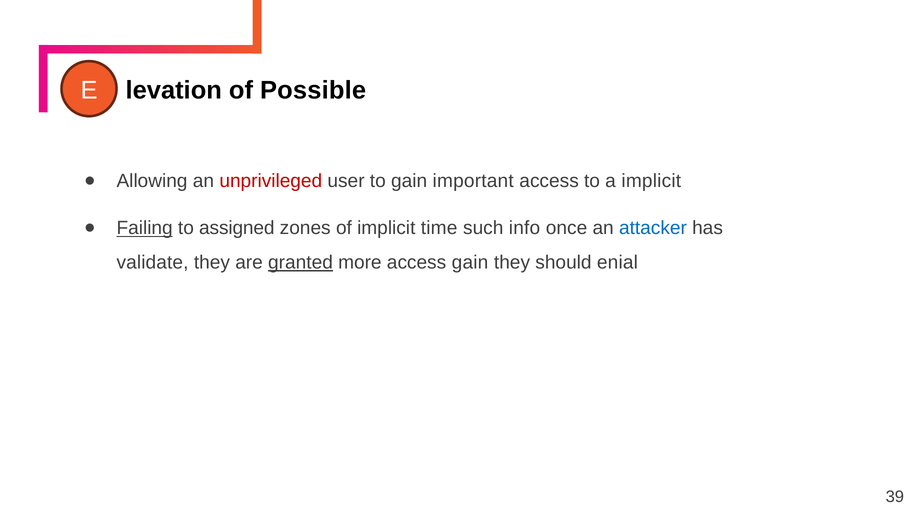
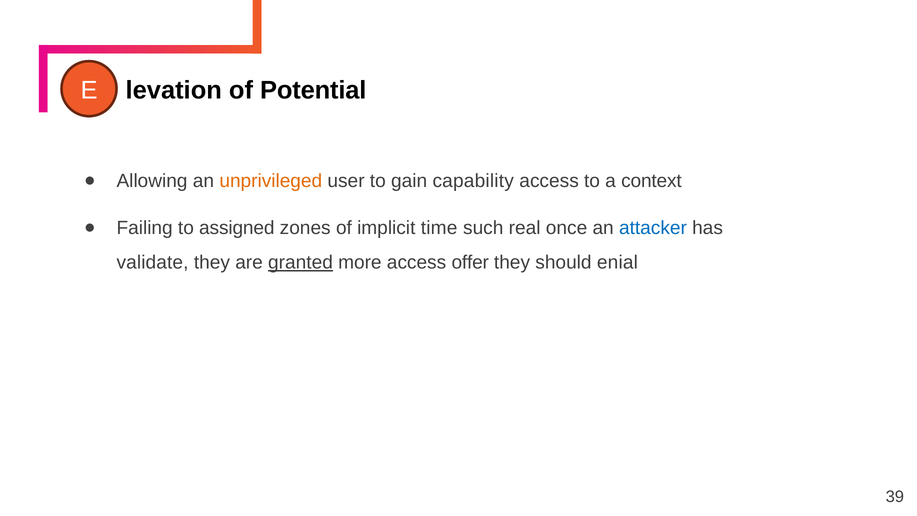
Possible: Possible -> Potential (313, 90)
unprivileged colour: red -> orange (271, 181)
important: important -> capability (473, 181)
a implicit: implicit -> context (651, 181)
Failing underline: present -> none (145, 228)
info: info -> real (525, 228)
access gain: gain -> offer (470, 262)
